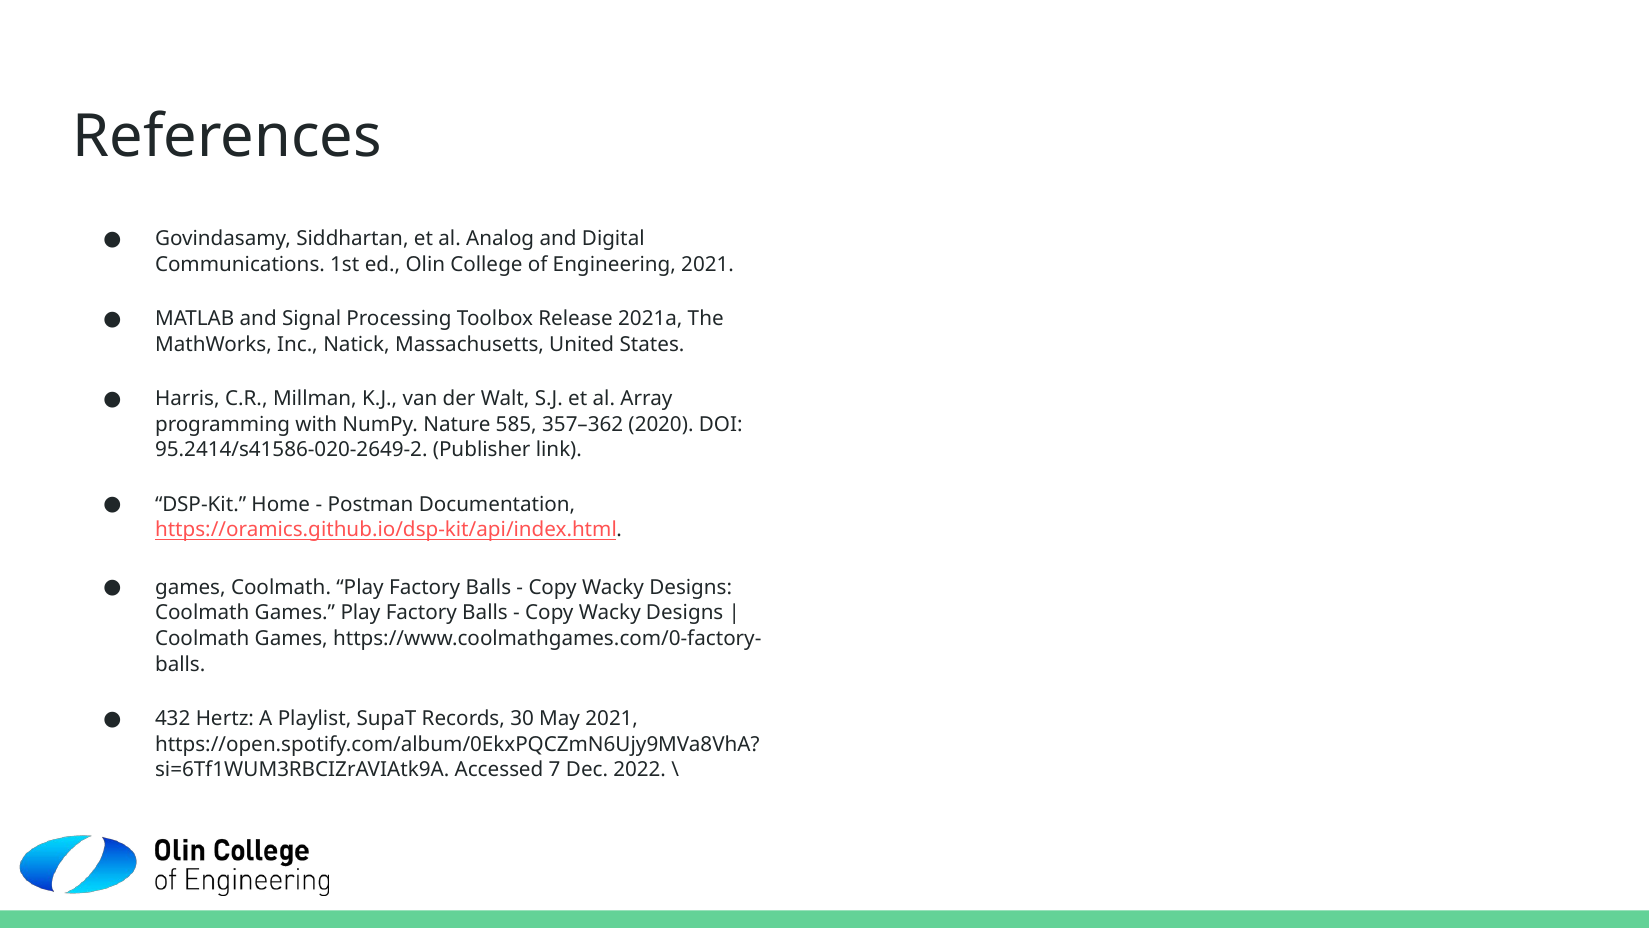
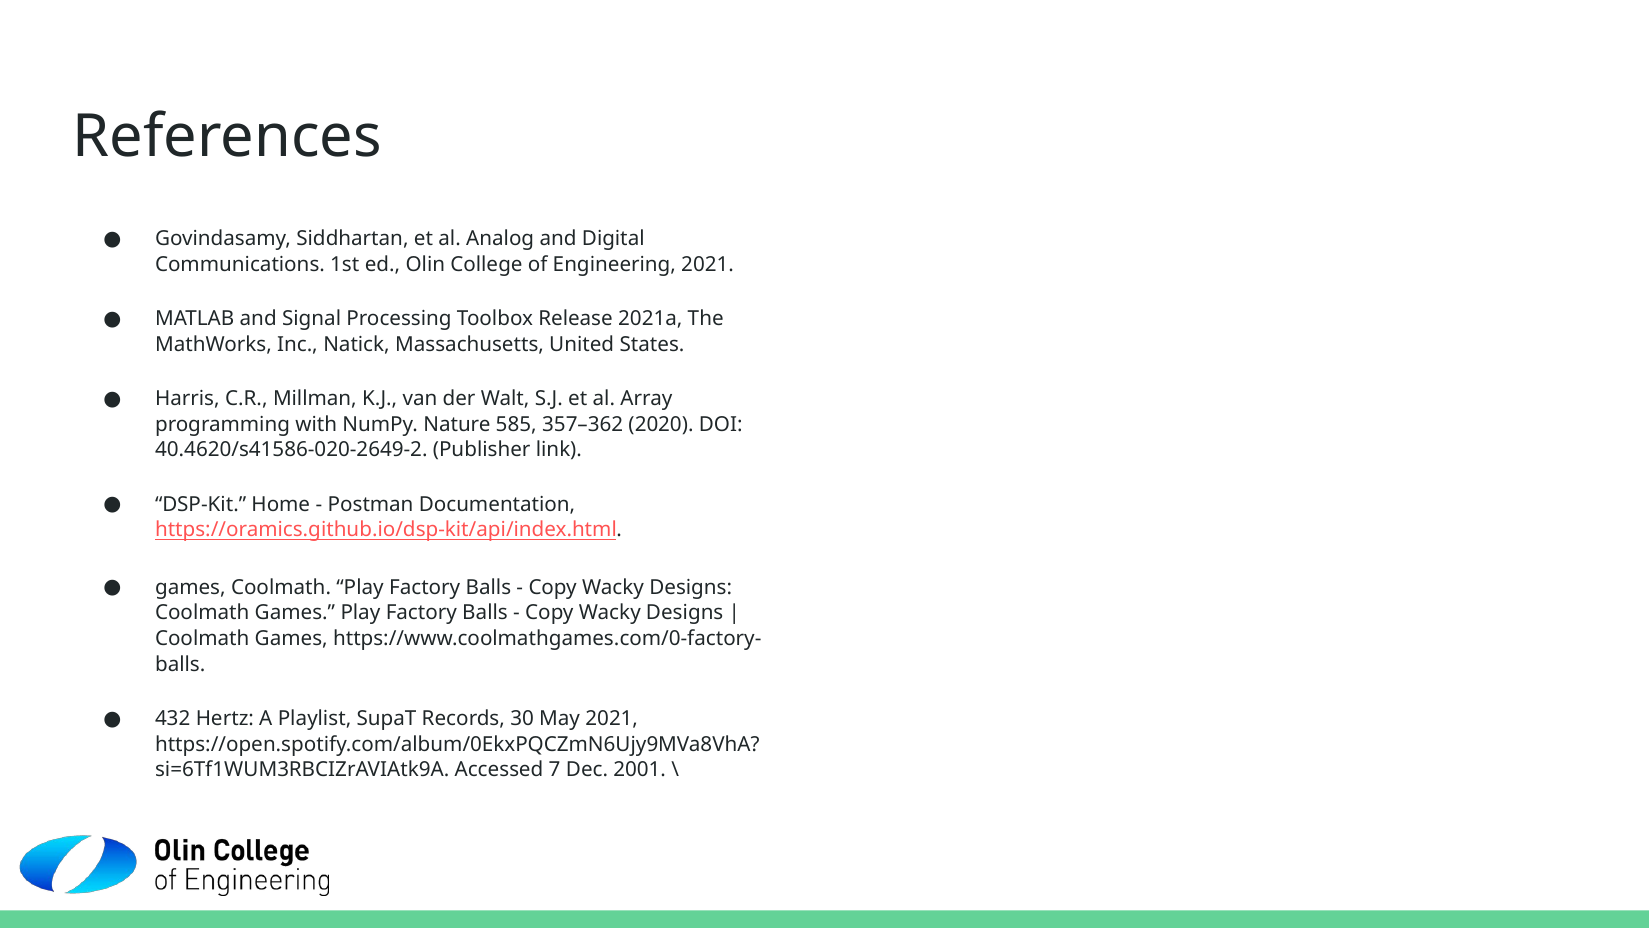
95.2414/s41586-020-2649-2: 95.2414/s41586-020-2649-2 -> 40.4620/s41586-020-2649-2 (291, 450)
2022: 2022 -> 2001 (640, 770)
